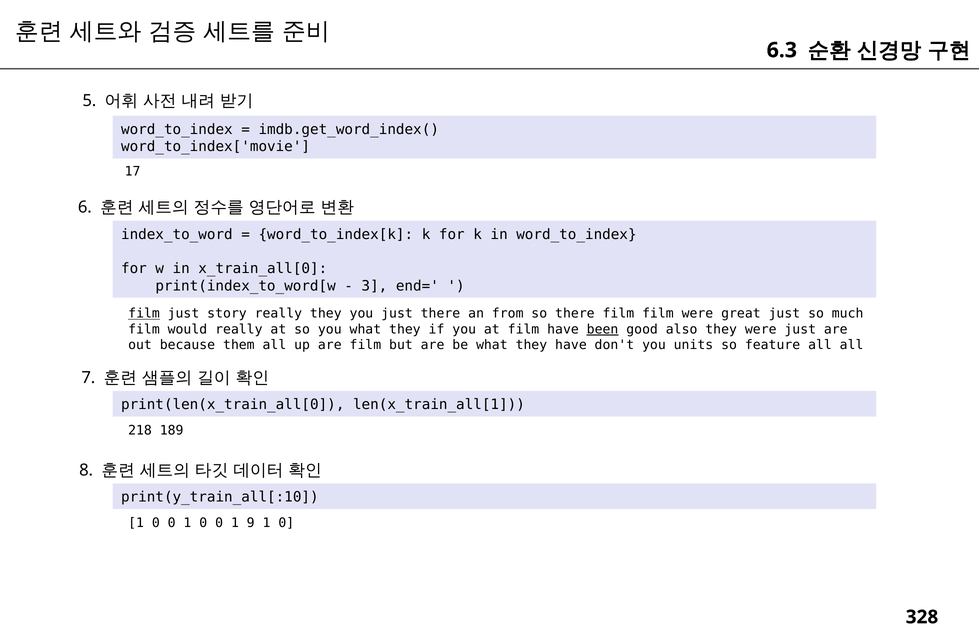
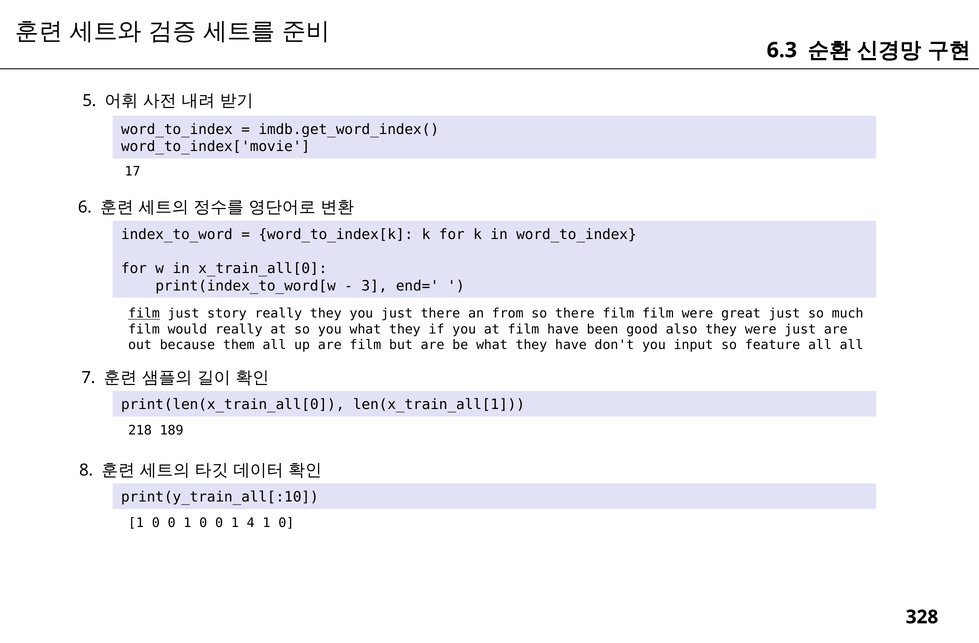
been underline: present -> none (603, 329)
units: units -> input (693, 345)
9: 9 -> 4 (251, 523)
